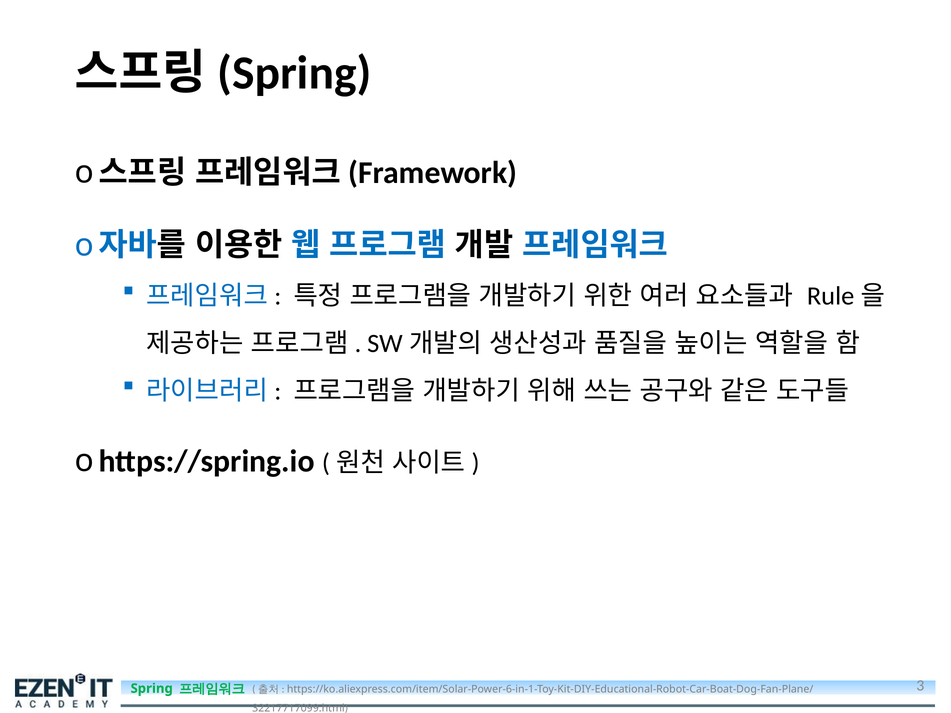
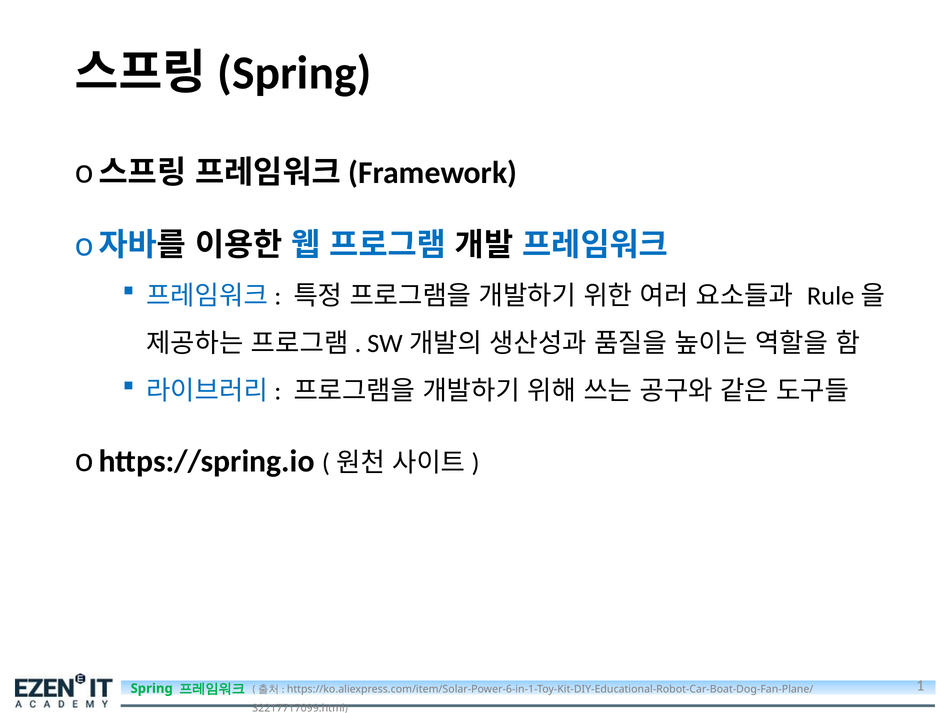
3: 3 -> 1 (920, 686)
